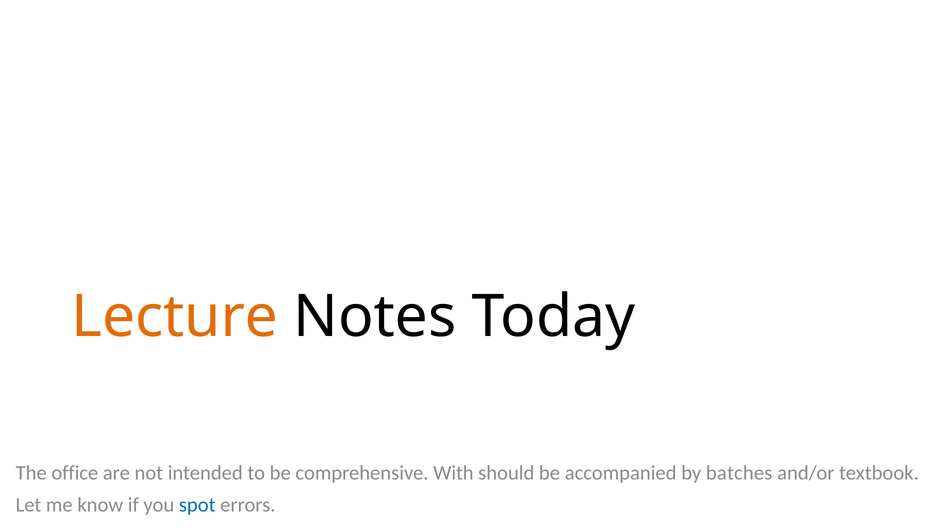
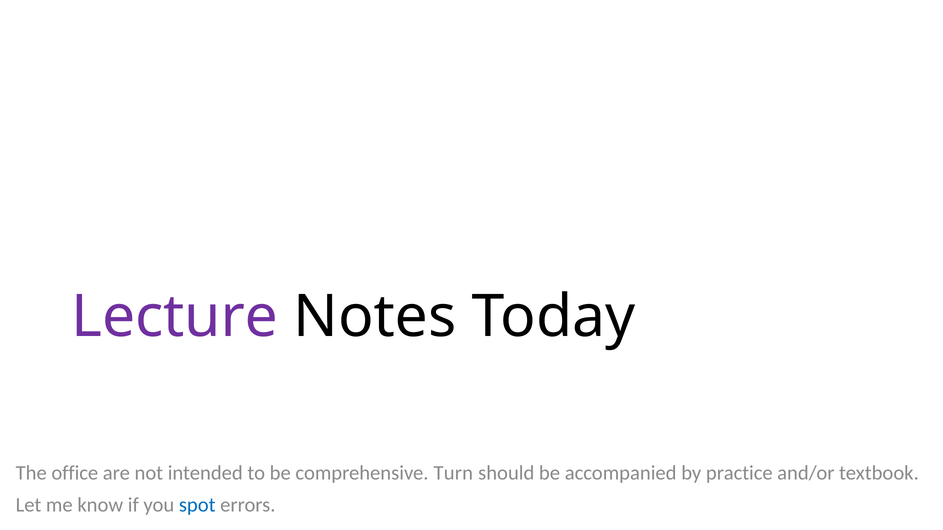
Lecture colour: orange -> purple (175, 317)
With: With -> Turn (453, 473)
batches: batches -> practice (739, 473)
